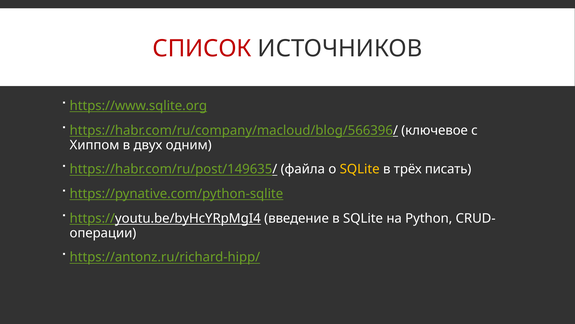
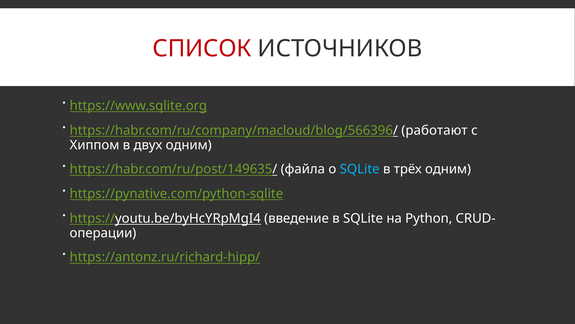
ключевое: ключевое -> работают (434, 130)
SQLite colour: yellow -> light blue (360, 169)
трёх писать: писать -> одним (448, 169)
